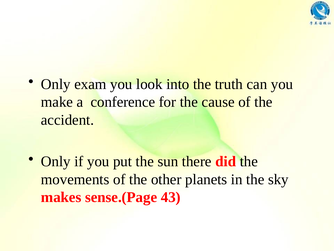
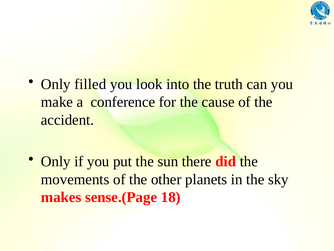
exam: exam -> filled (90, 84)
43: 43 -> 18 (171, 197)
